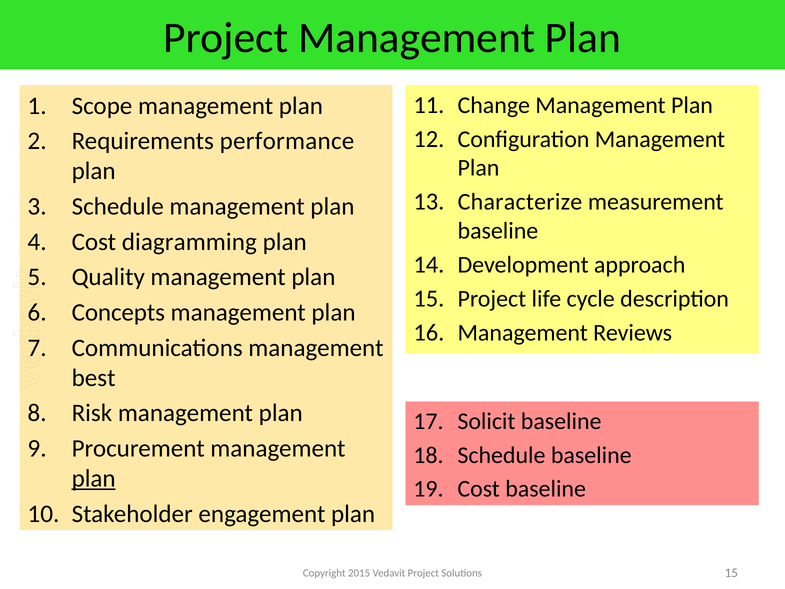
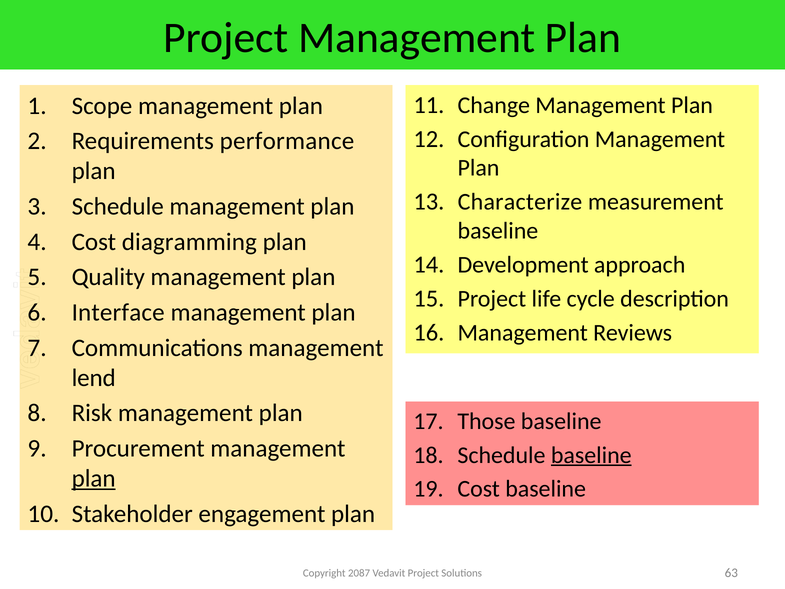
Concepts: Concepts -> Interface (118, 312)
best: best -> lend (94, 378)
Solicit: Solicit -> Those (486, 421)
baseline underline: none -> present (591, 455)
2015: 2015 -> 2087 (359, 573)
Solutions 15: 15 -> 63 (731, 573)
